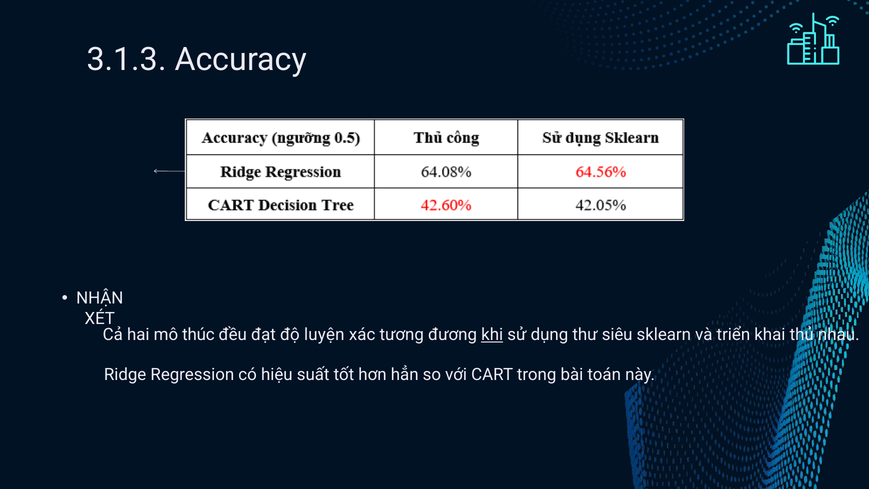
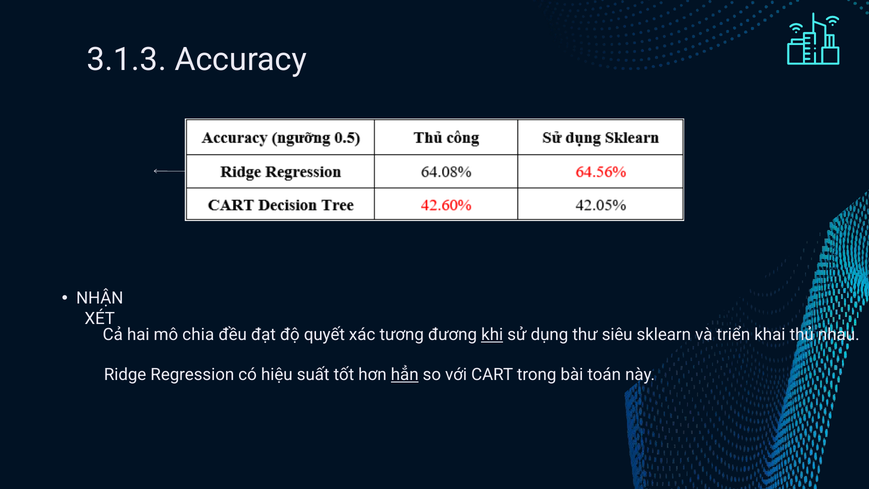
thúc: thúc -> chia (198, 335)
luyện: luyện -> quyết (324, 335)
hẳn underline: none -> present (405, 374)
